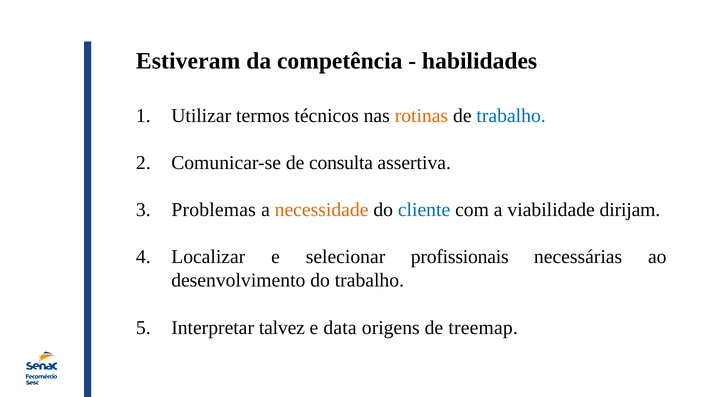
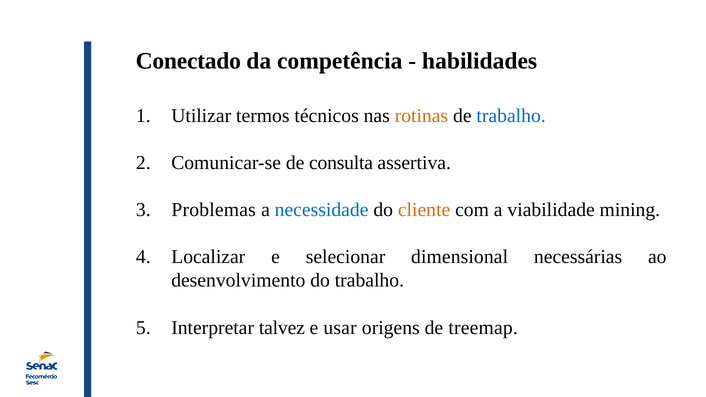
Estiveram: Estiveram -> Conectado (188, 61)
necessidade colour: orange -> blue (322, 210)
cliente colour: blue -> orange (424, 210)
dirijam: dirijam -> mining (630, 210)
profissionais: profissionais -> dimensional (460, 257)
data: data -> usar (340, 328)
